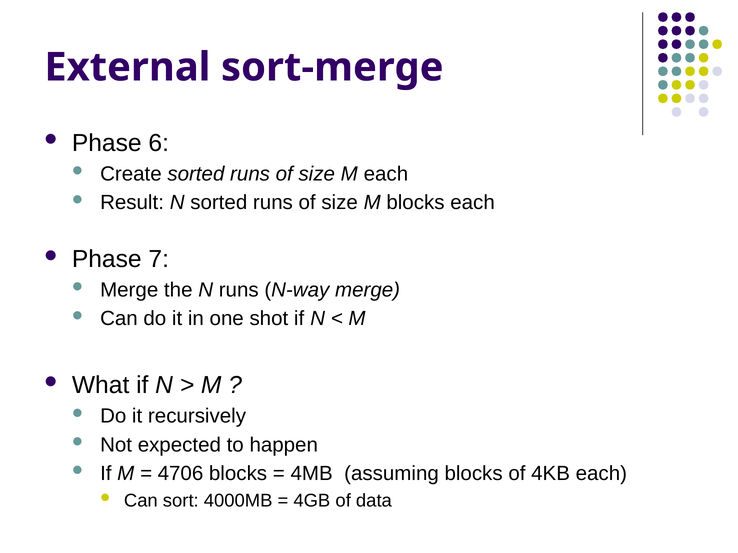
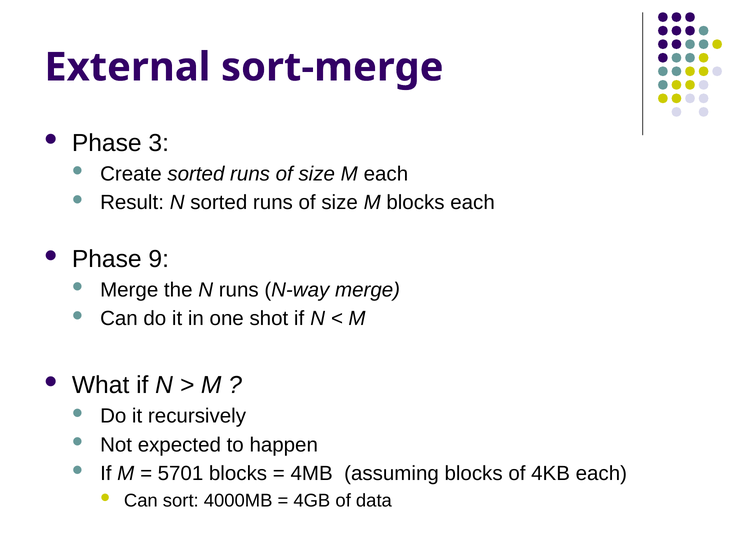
6: 6 -> 3 (159, 143)
7: 7 -> 9 (159, 259)
4706: 4706 -> 5701 (180, 474)
